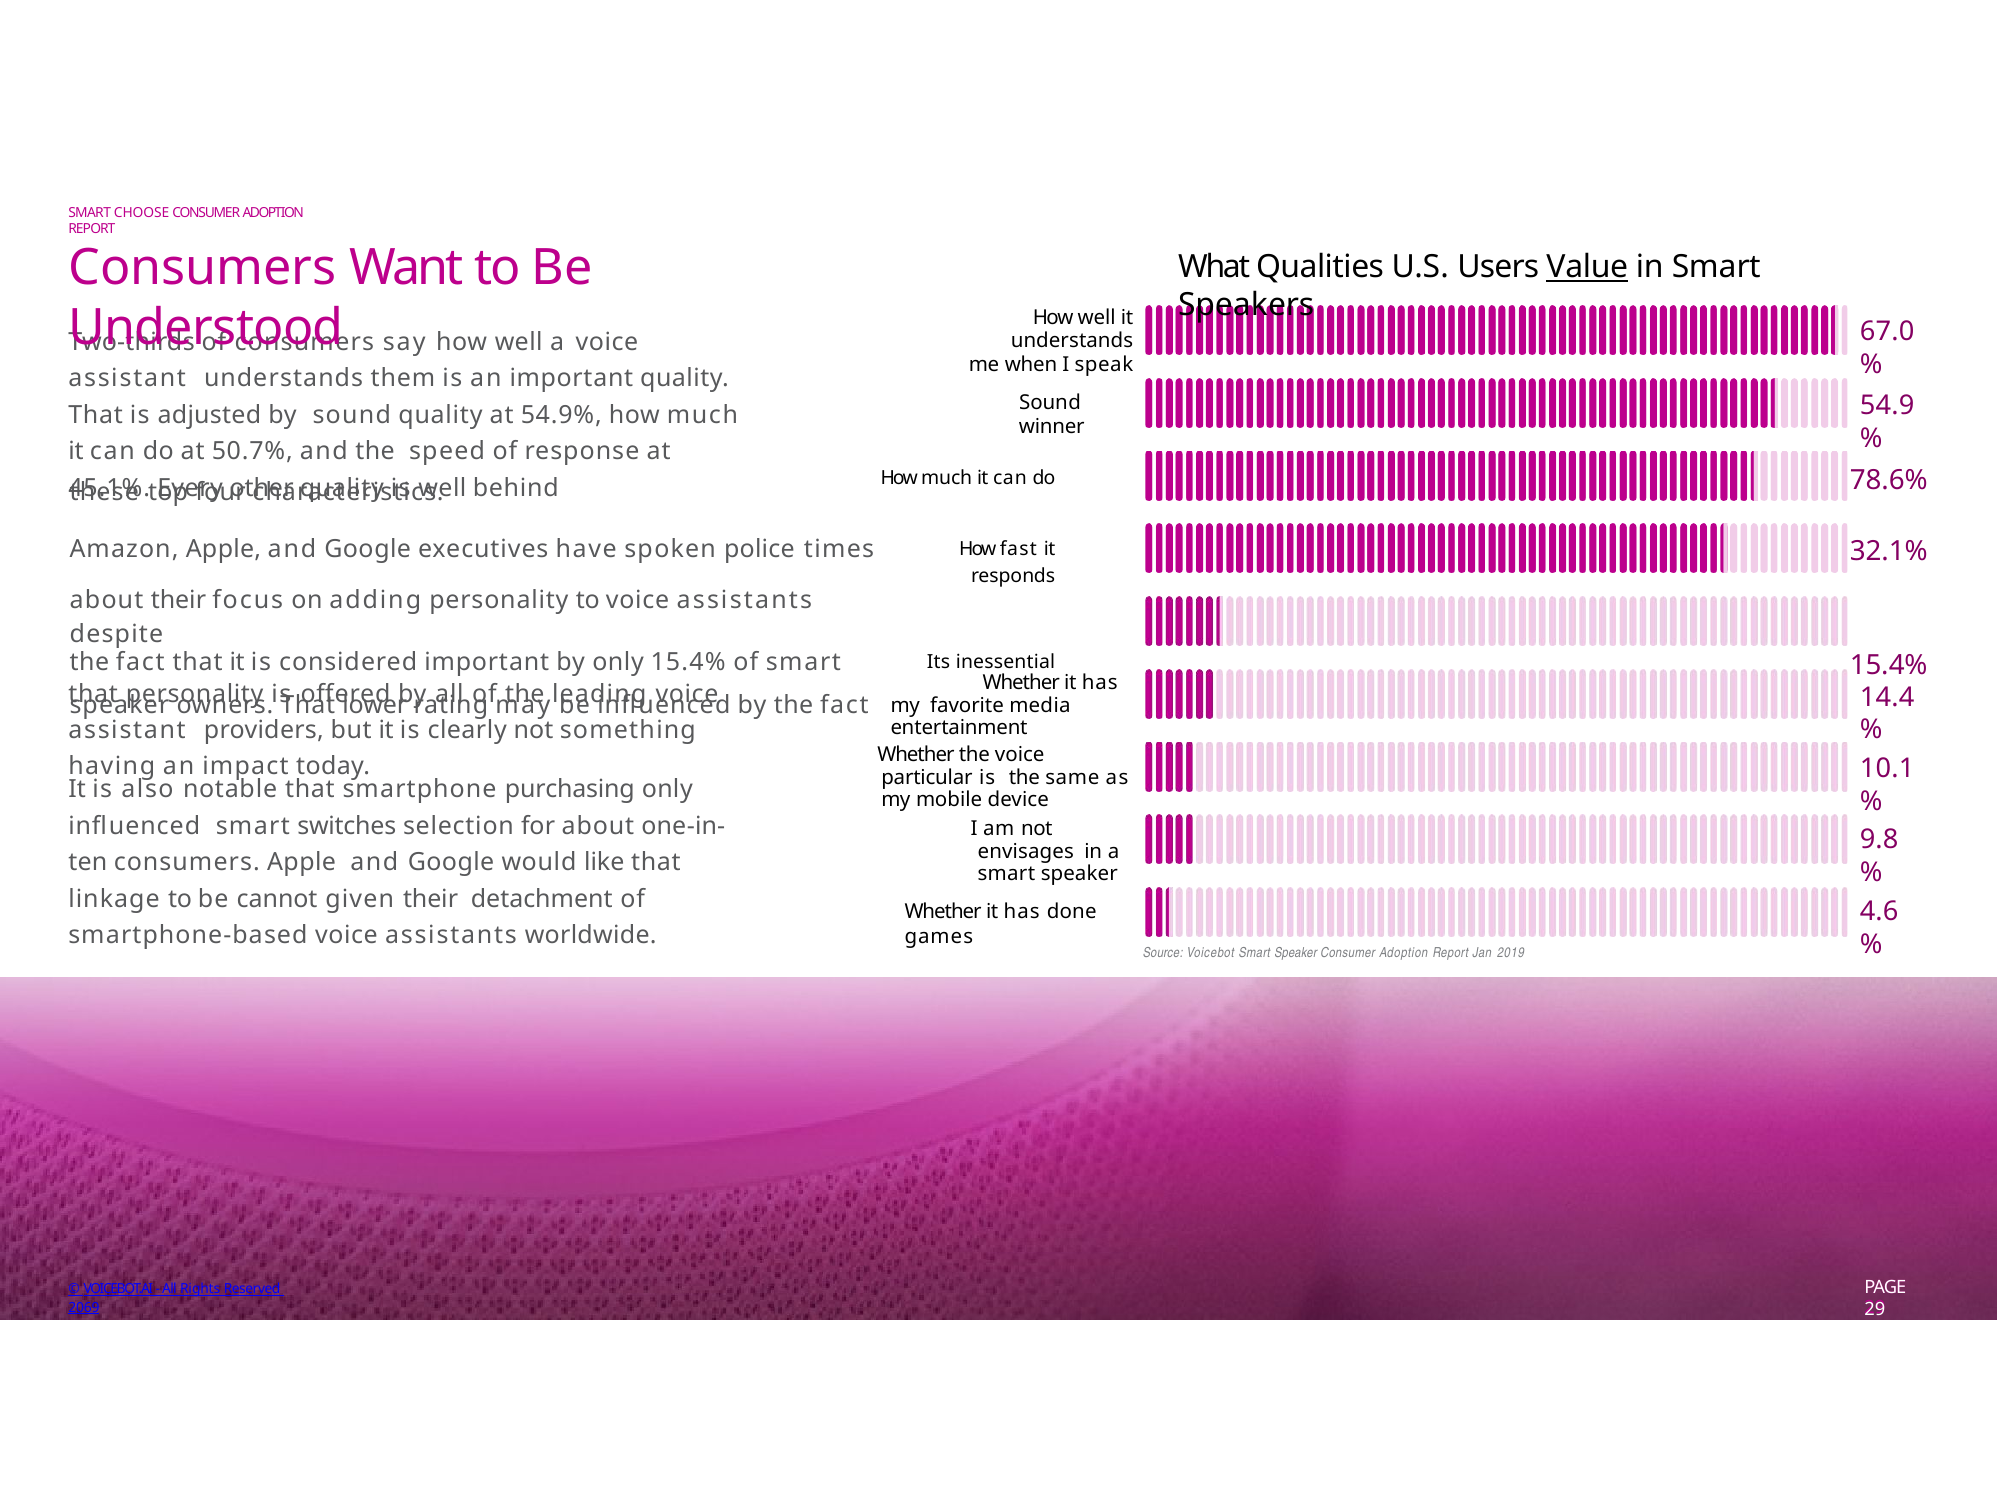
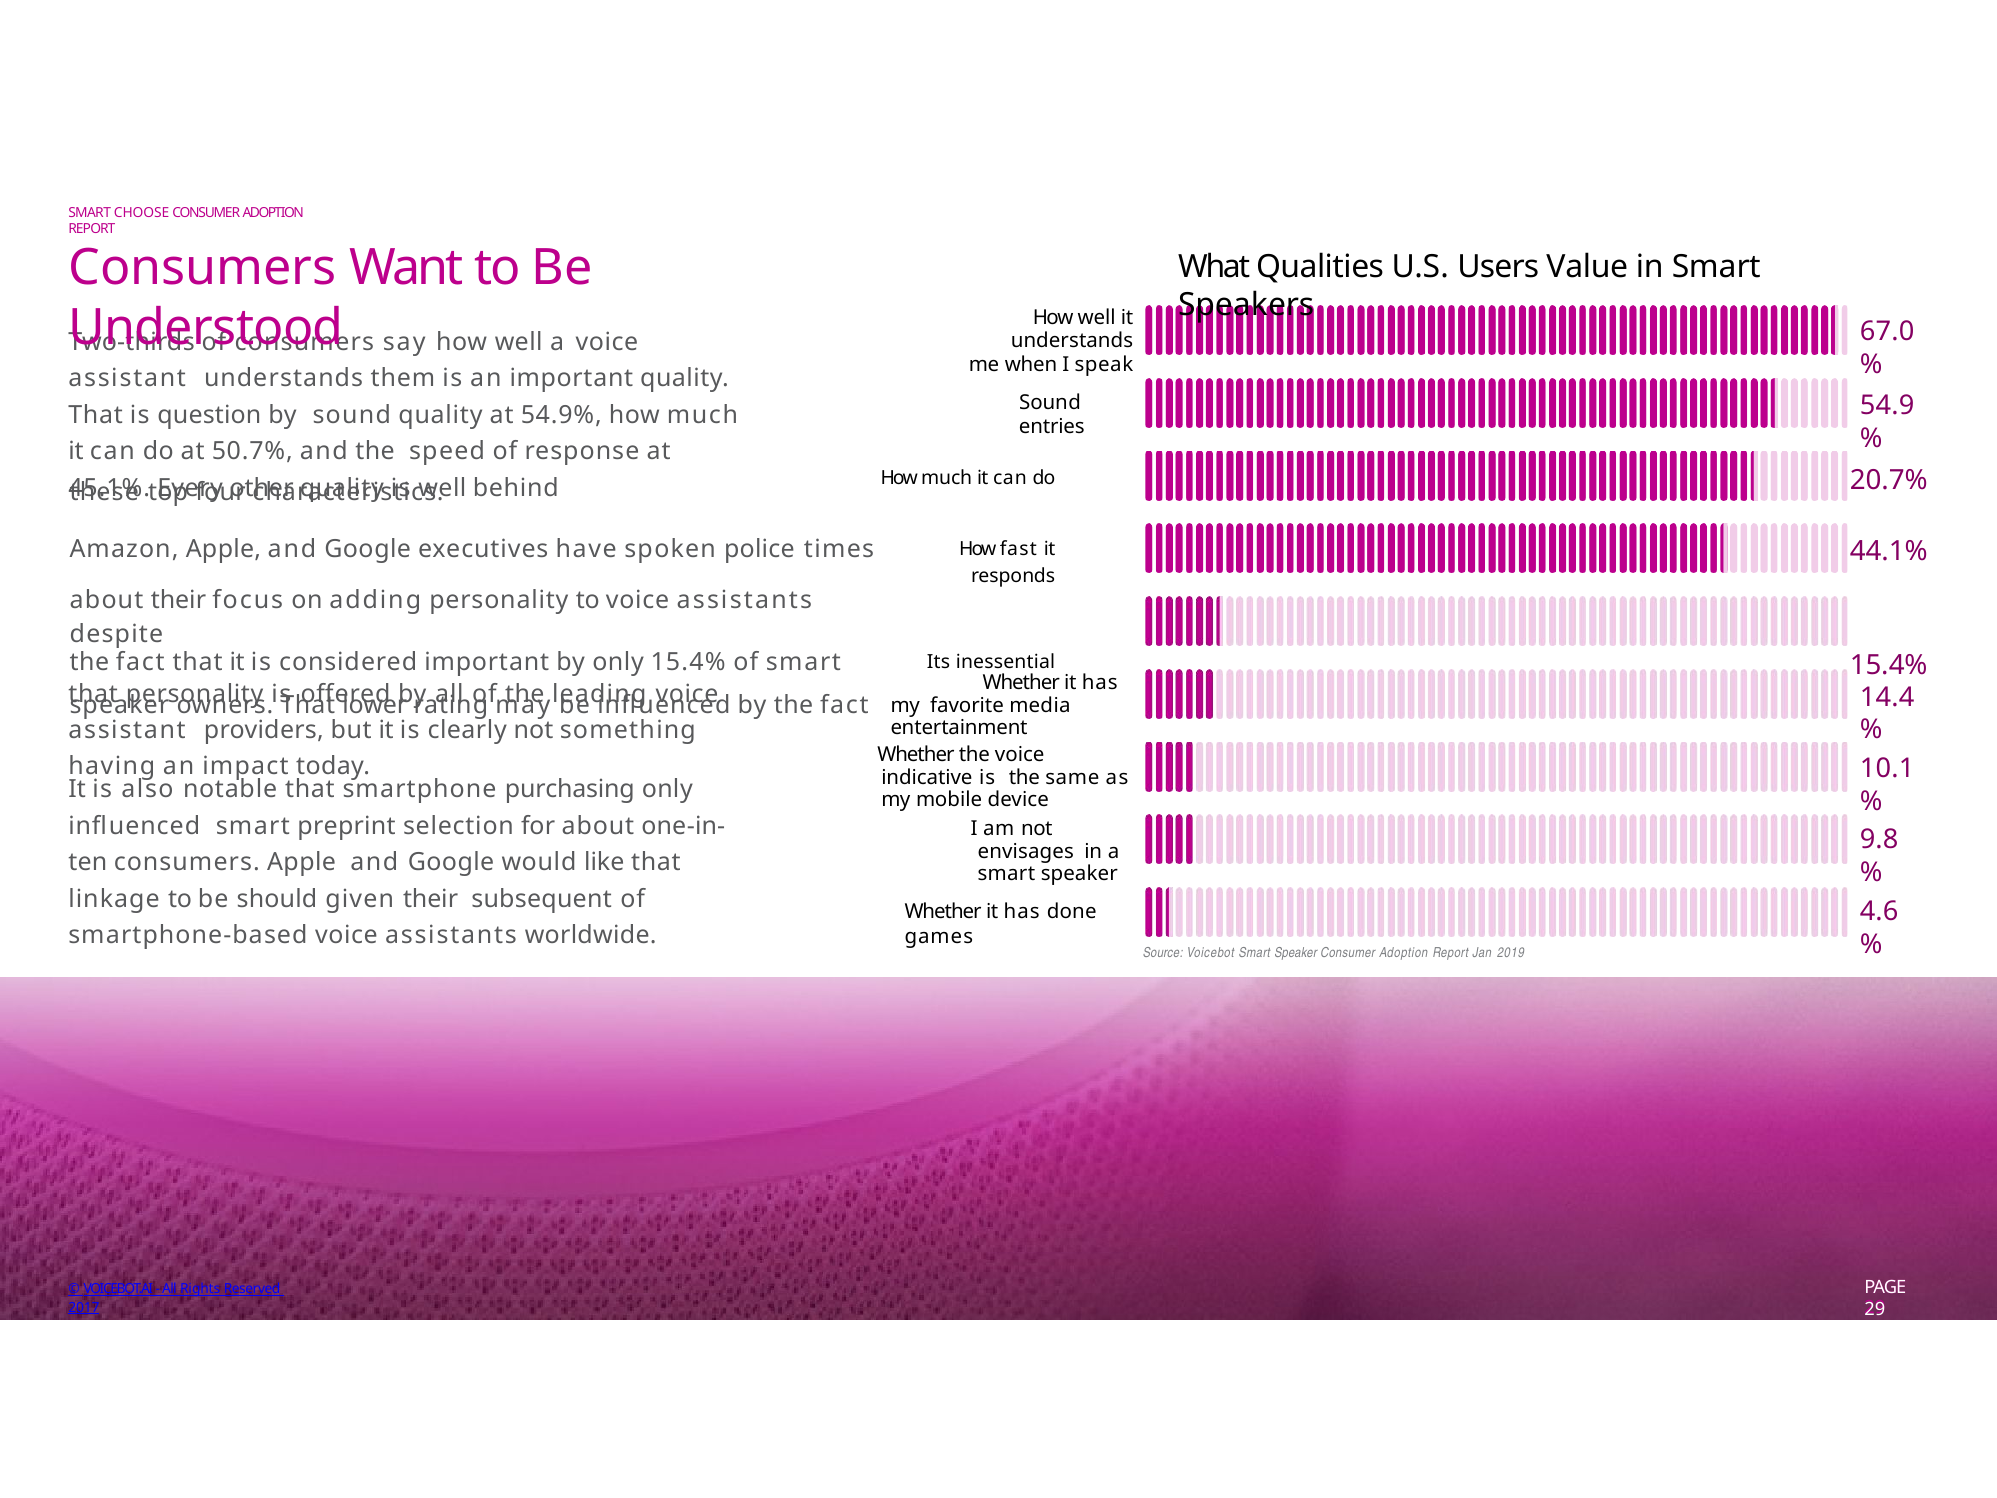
Value underline: present -> none (1587, 267)
adjusted: adjusted -> question (209, 415)
winner: winner -> entries (1052, 427)
78.6%: 78.6% -> 20.7% (1889, 481)
32.1%: 32.1% -> 44.1% (1889, 551)
particular: particular -> indicative (927, 777)
switches: switches -> preprint (347, 826)
cannot: cannot -> should (277, 899)
detachment: detachment -> subsequent (542, 899)
2069: 2069 -> 2017 (84, 1307)
